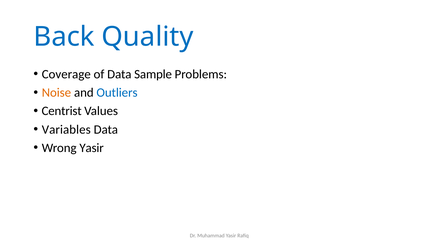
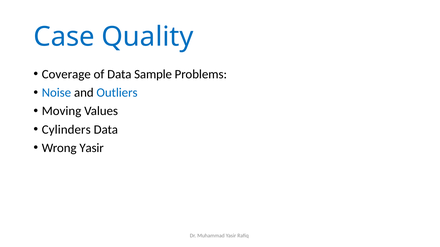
Back: Back -> Case (64, 37)
Noise colour: orange -> blue (56, 93)
Centrist: Centrist -> Moving (62, 111)
Variables: Variables -> Cylinders (66, 130)
